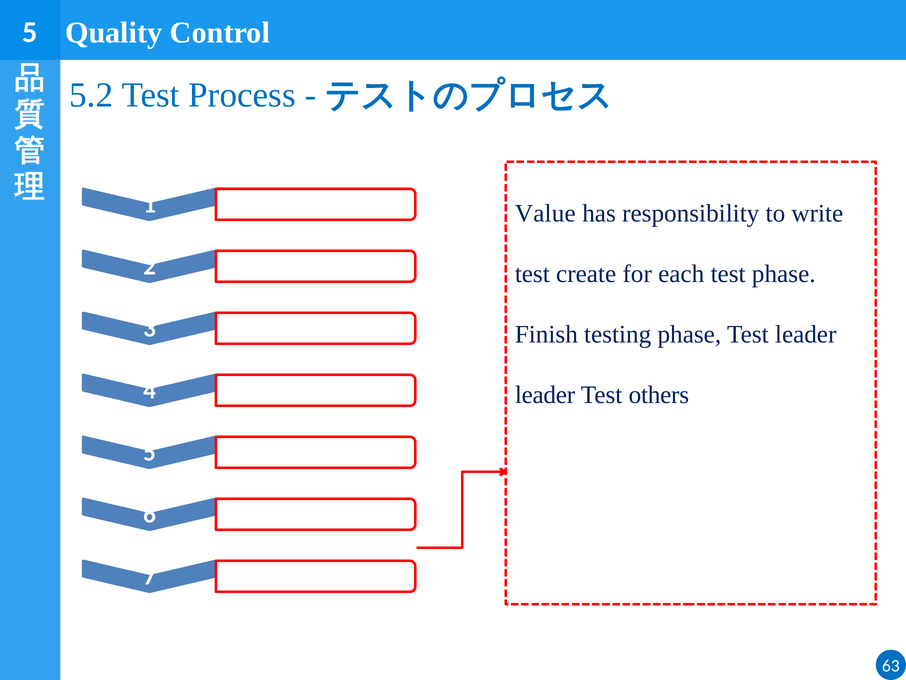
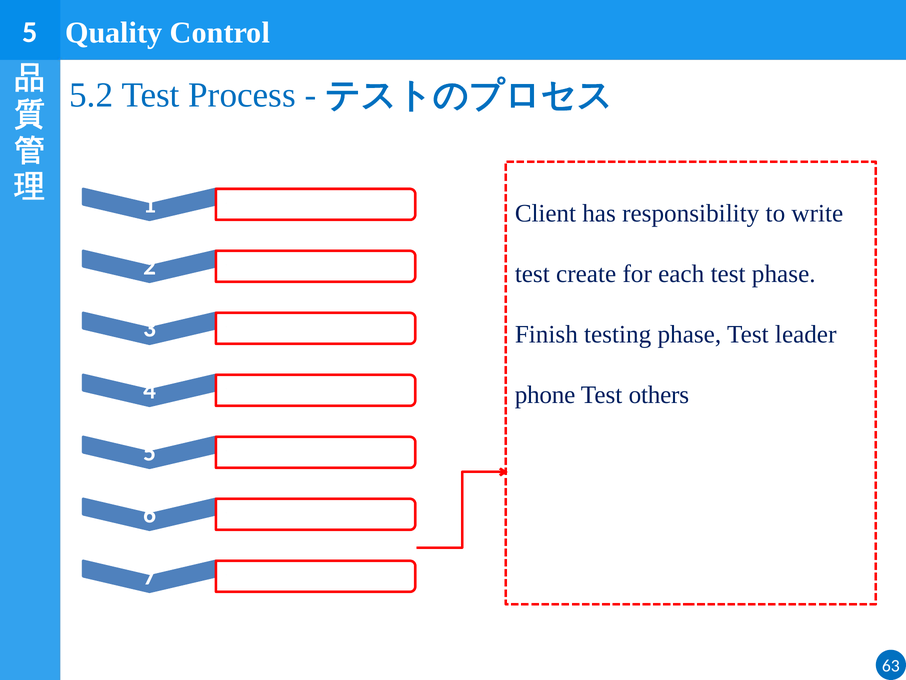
Value: Value -> Client (545, 213)
leader: leader -> phone (545, 394)
